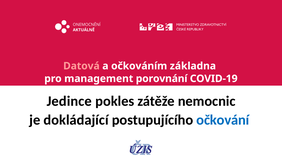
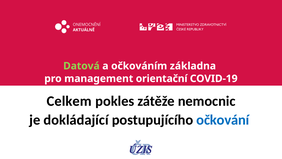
Datová colour: pink -> light green (81, 66)
porovnání: porovnání -> orientační (162, 78)
Jedince: Jedince -> Celkem (69, 101)
